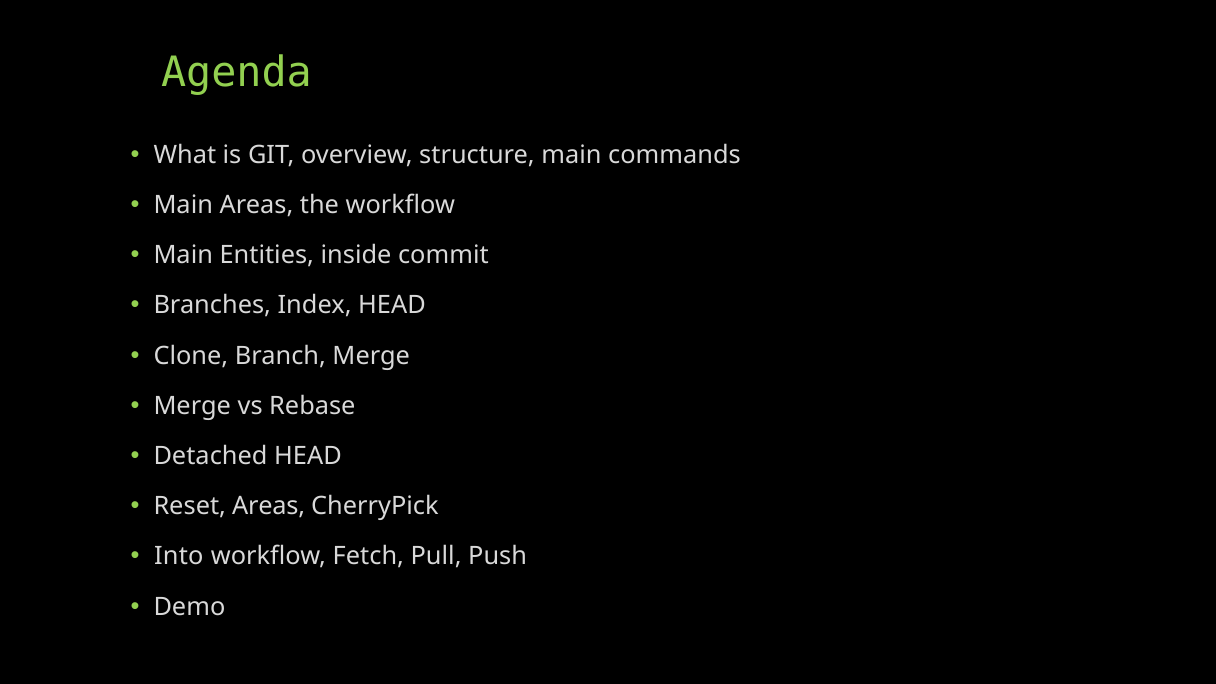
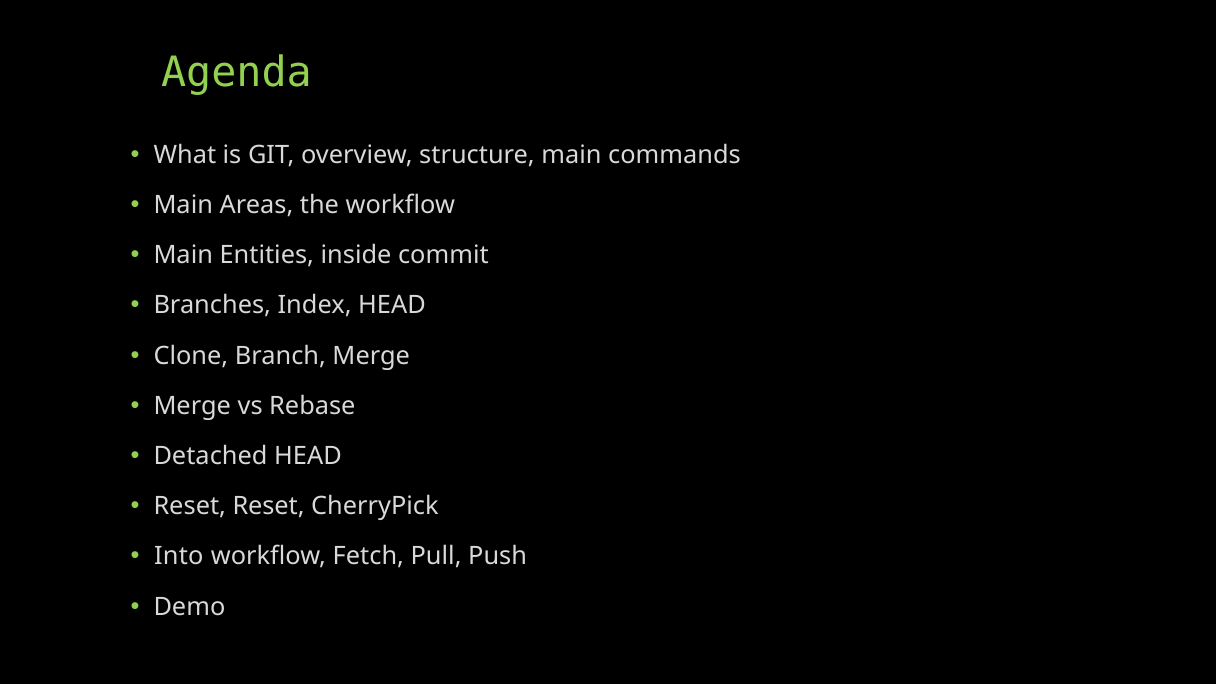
Reset Areas: Areas -> Reset (269, 506)
